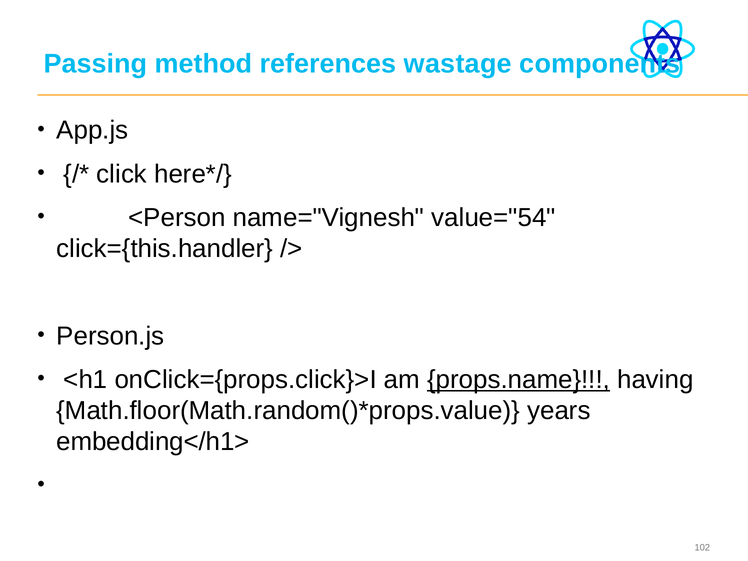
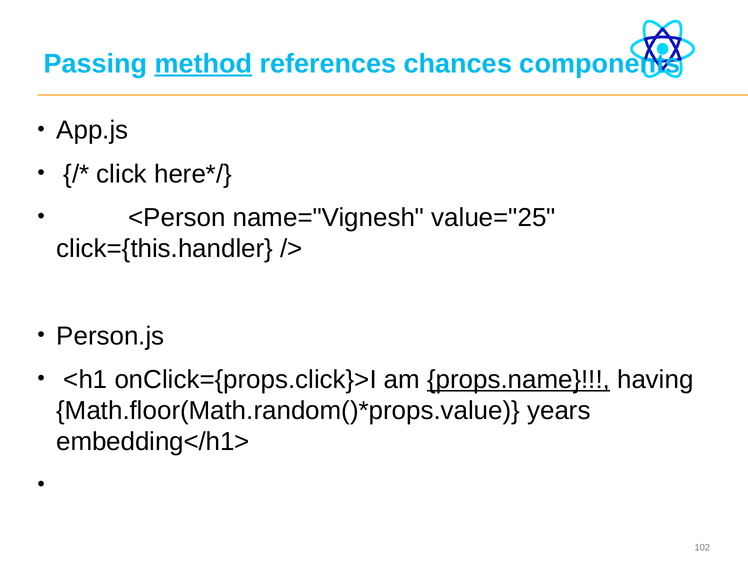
method underline: none -> present (203, 64)
wastage: wastage -> chances (458, 64)
value="54: value="54 -> value="25 (494, 218)
